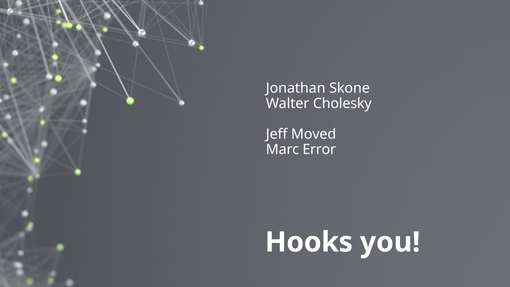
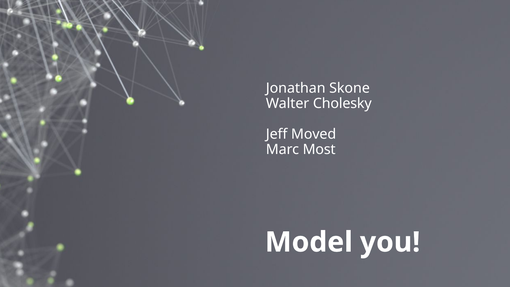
Error: Error -> Most (319, 149)
Hooks: Hooks -> Model (309, 242)
